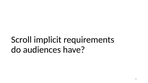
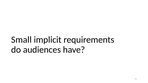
Scroll: Scroll -> Small (21, 40)
